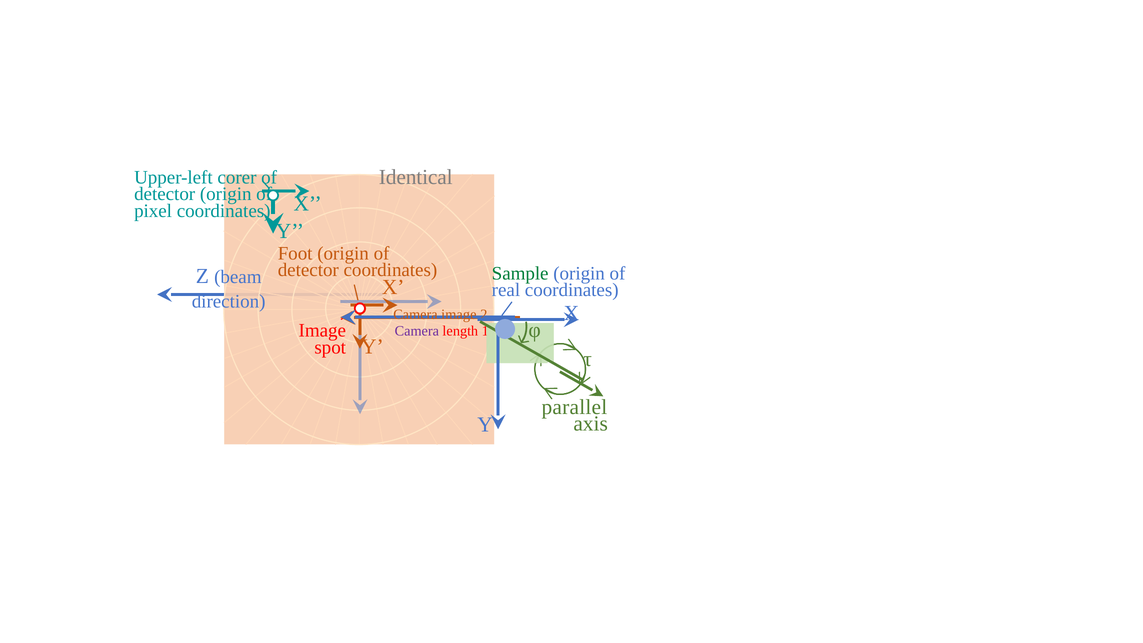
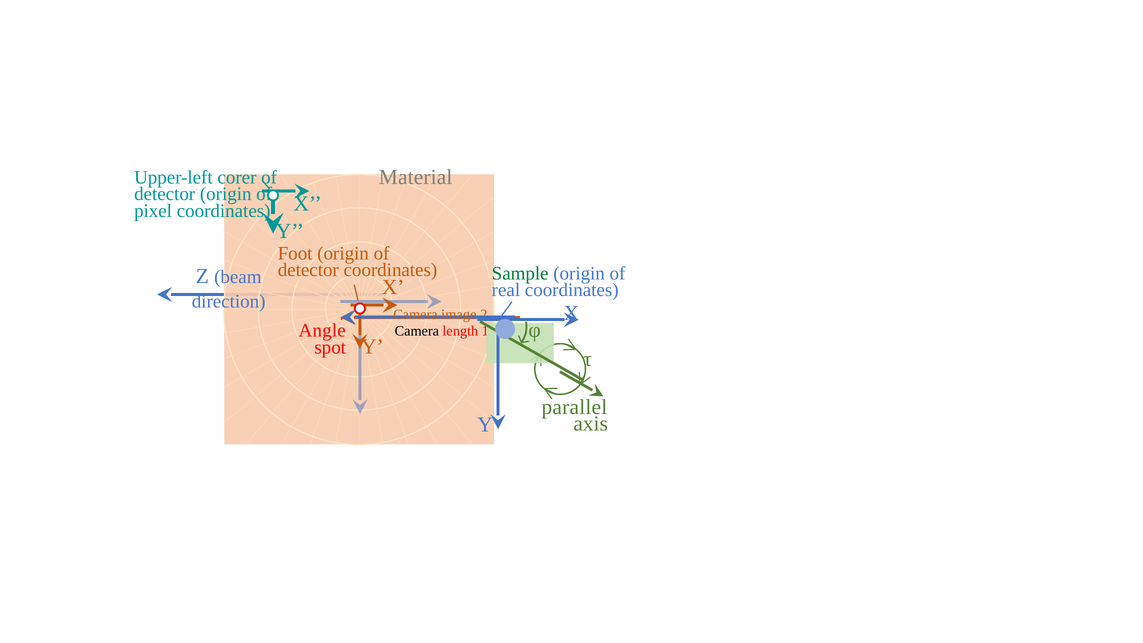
Identical: Identical -> Material (416, 177)
Image: Image -> Angle (322, 331)
Camera colour: purple -> black (417, 331)
